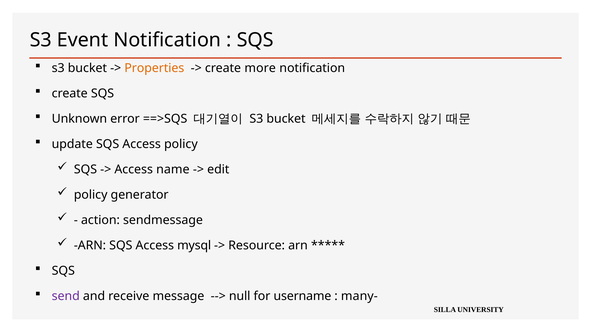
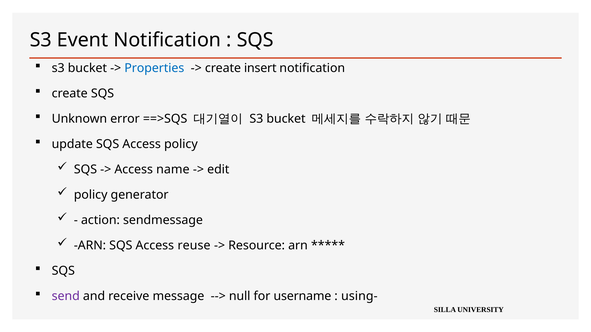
Properties colour: orange -> blue (154, 68)
more: more -> insert (260, 68)
mysql: mysql -> reuse (194, 246)
many-: many- -> using- (359, 297)
